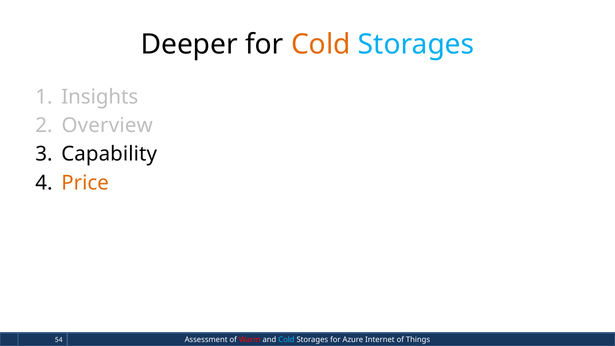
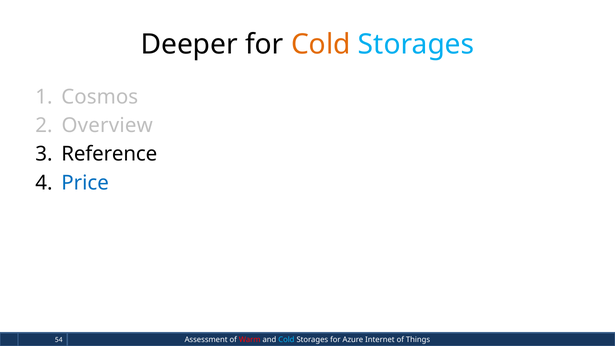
Insights: Insights -> Cosmos (100, 97)
Capability: Capability -> Reference (109, 154)
Price colour: orange -> blue (85, 183)
